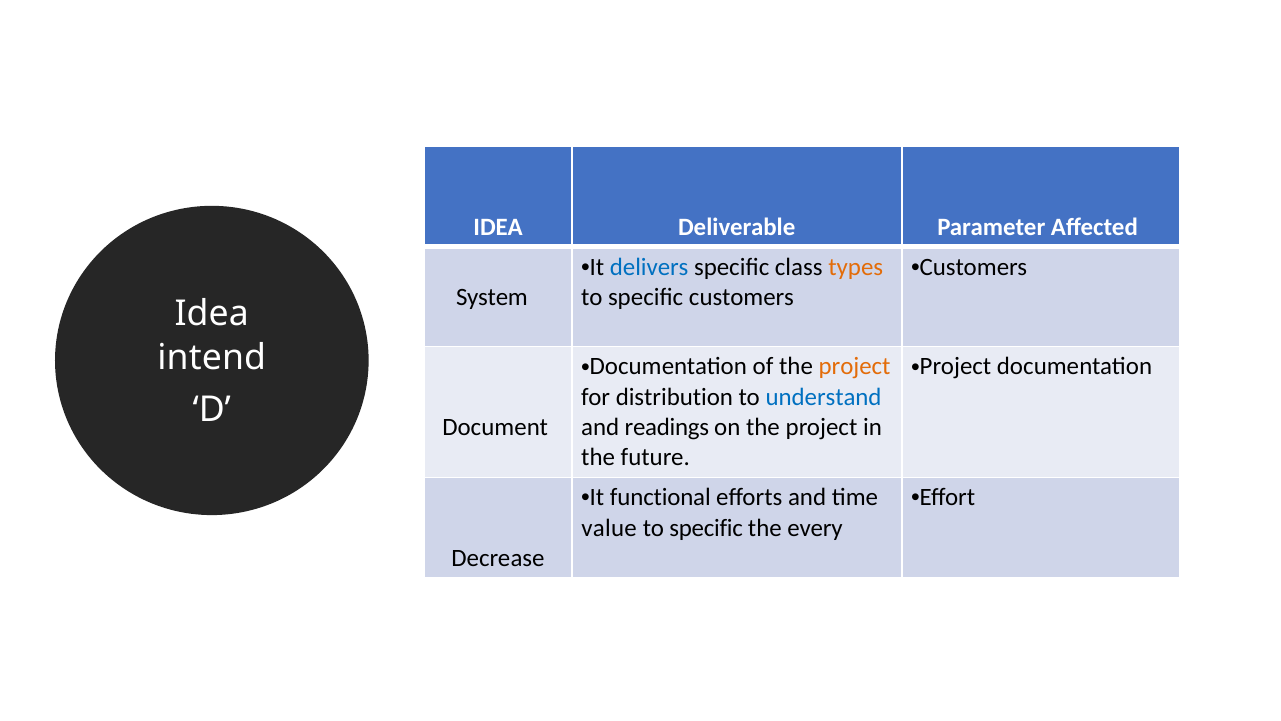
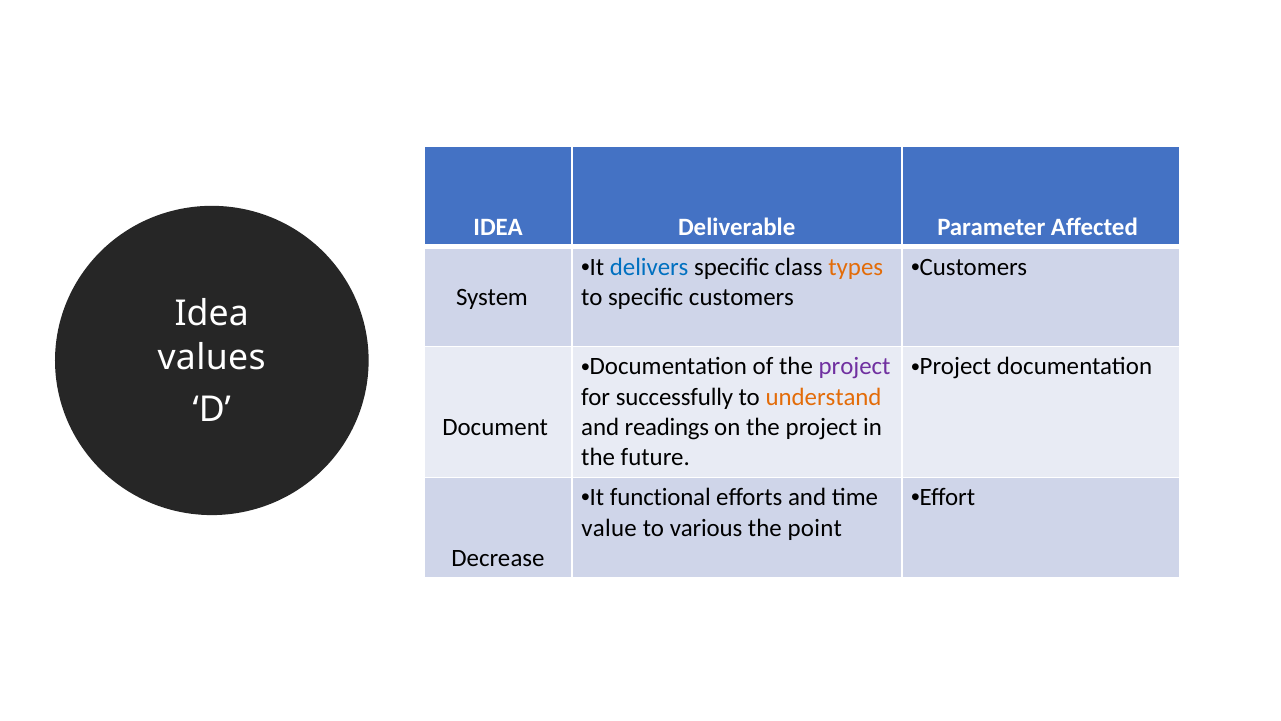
intend: intend -> values (212, 358)
project colour: orange -> purple (855, 366)
distribution: distribution -> successfully (674, 397)
understand colour: blue -> orange (824, 397)
specific: specific -> various (706, 527)
every: every -> point (815, 527)
